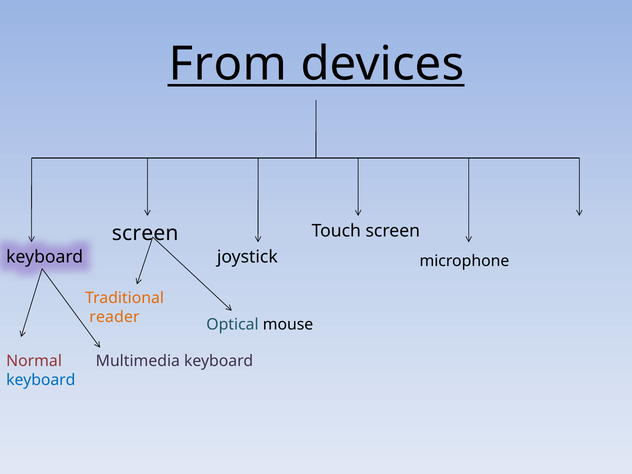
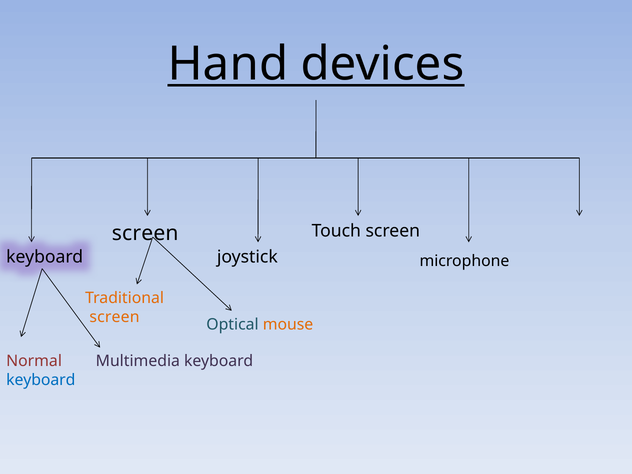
From: From -> Hand (228, 64)
reader: reader -> screen (114, 317)
mouse colour: black -> orange (288, 324)
